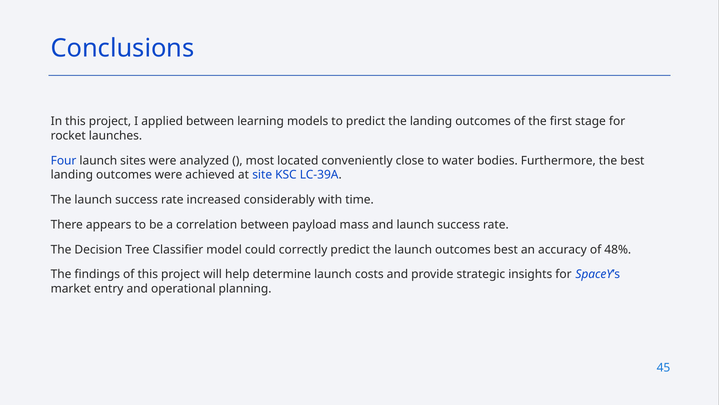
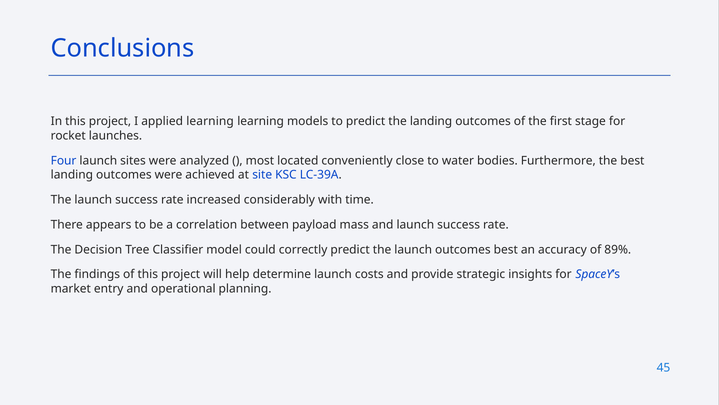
applied between: between -> learning (210, 121)
48%: 48% -> 89% (618, 249)
